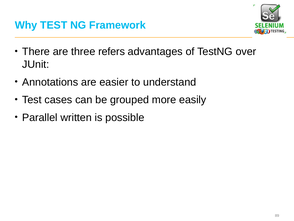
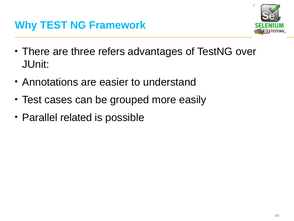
written: written -> related (76, 117)
